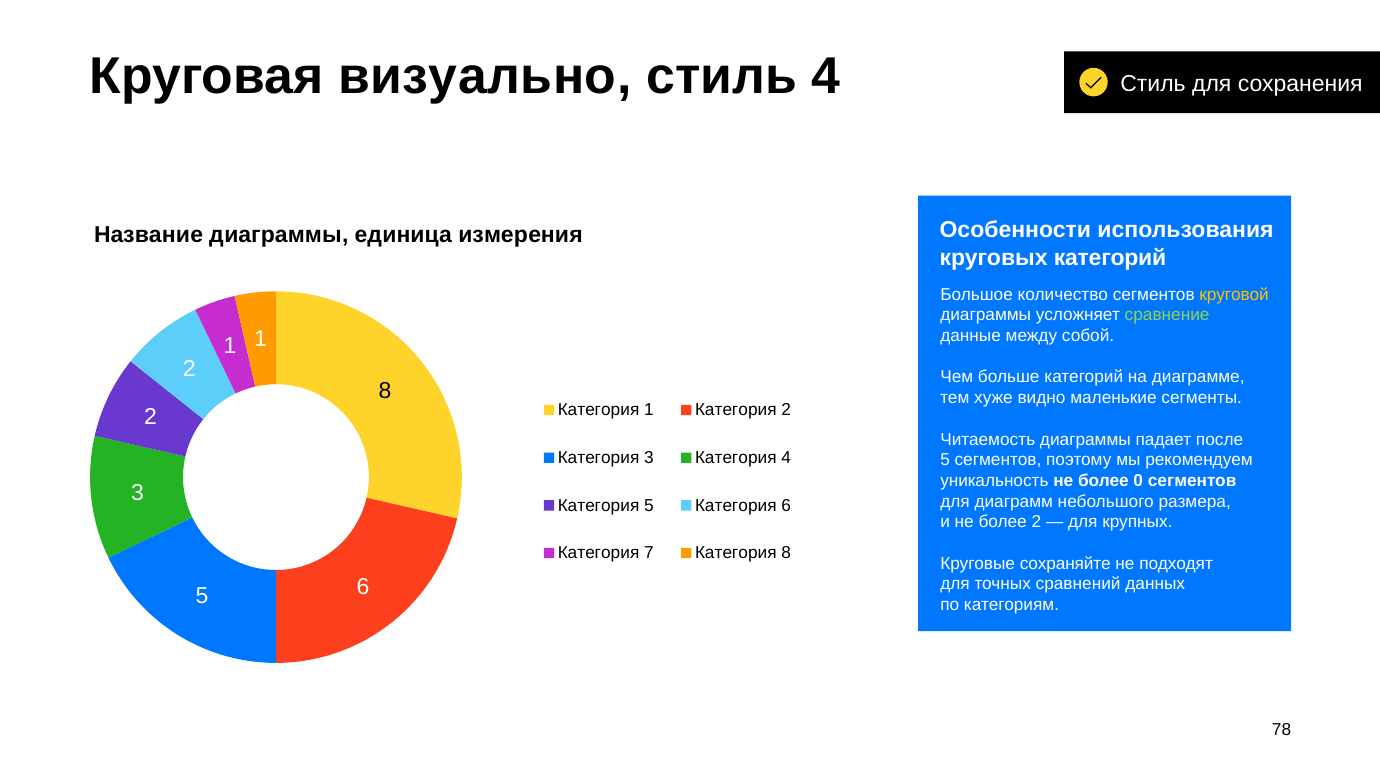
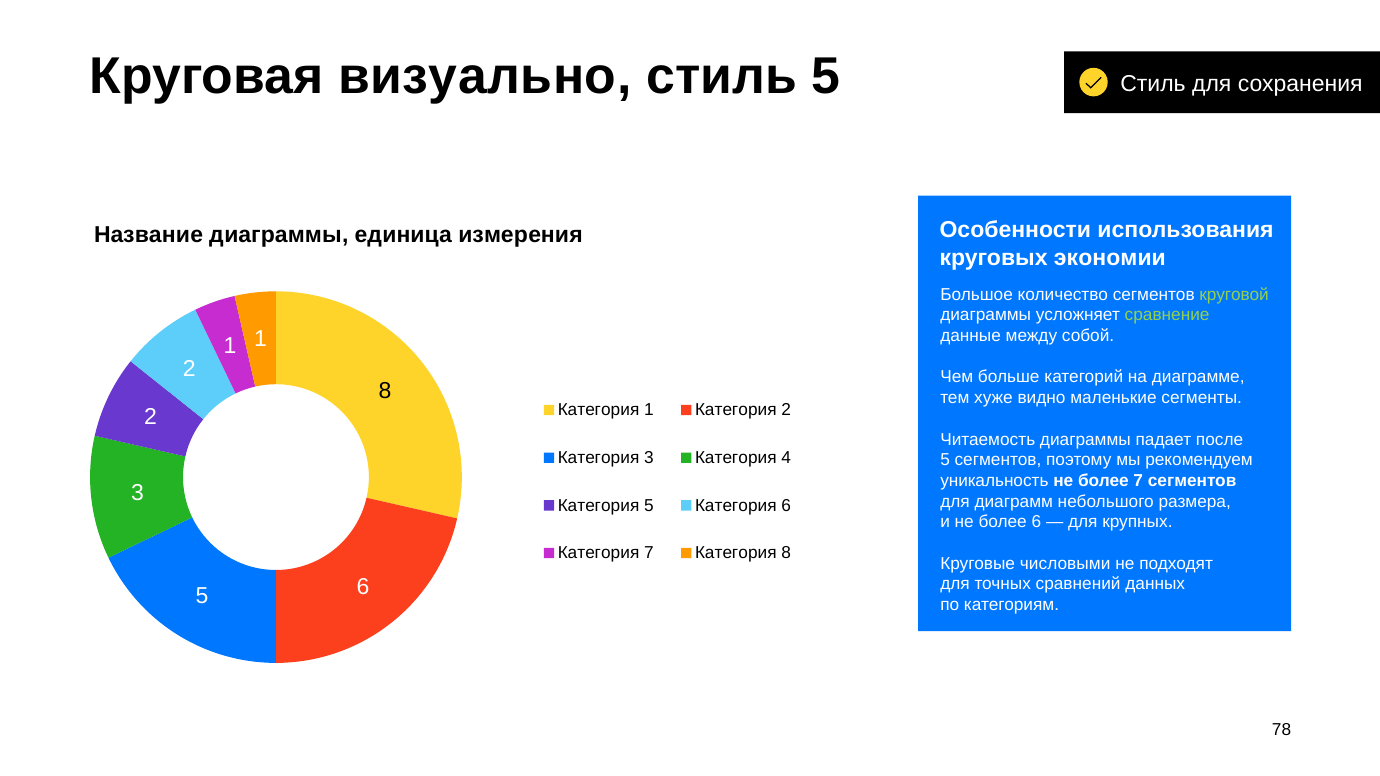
стиль 4: 4 -> 5 (826, 77)
круговых категорий: категорий -> экономии (1110, 258)
круговой colour: yellow -> light green (1234, 295)
более 0: 0 -> 7 (1138, 481)
более 2: 2 -> 6 (1036, 522)
сохраняйте: сохраняйте -> числовыми (1065, 564)
